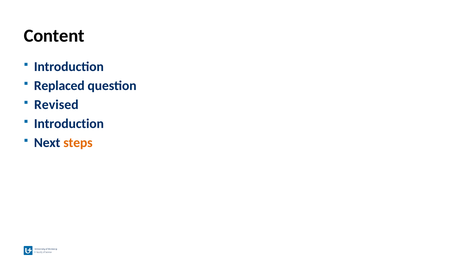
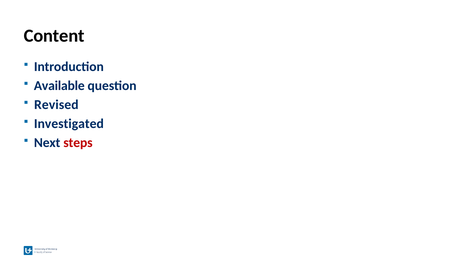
Replaced: Replaced -> Available (59, 86)
Introduction: Introduction -> Investigated (69, 124)
steps colour: orange -> red (78, 143)
